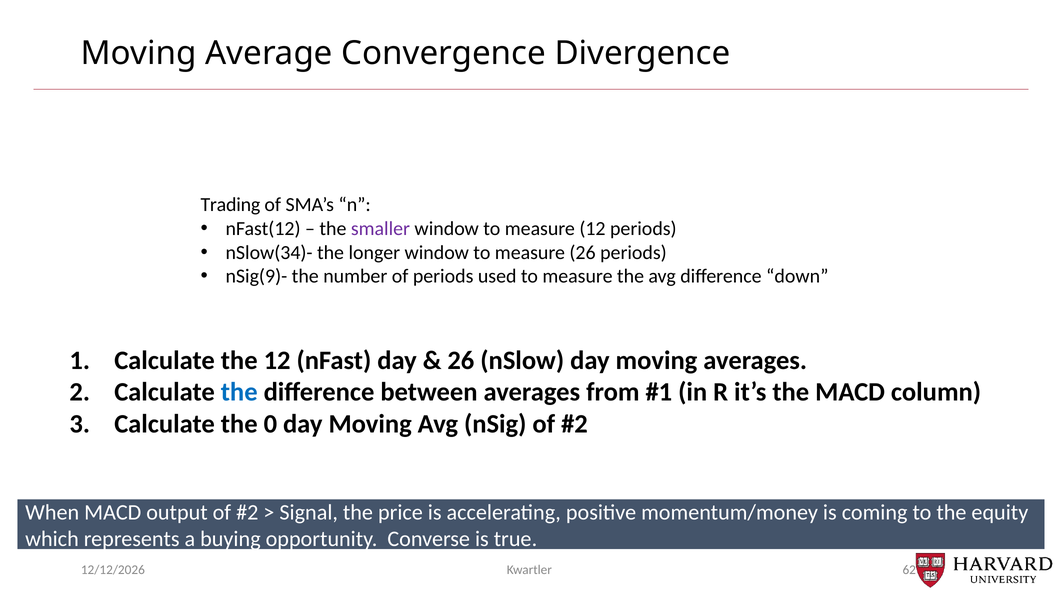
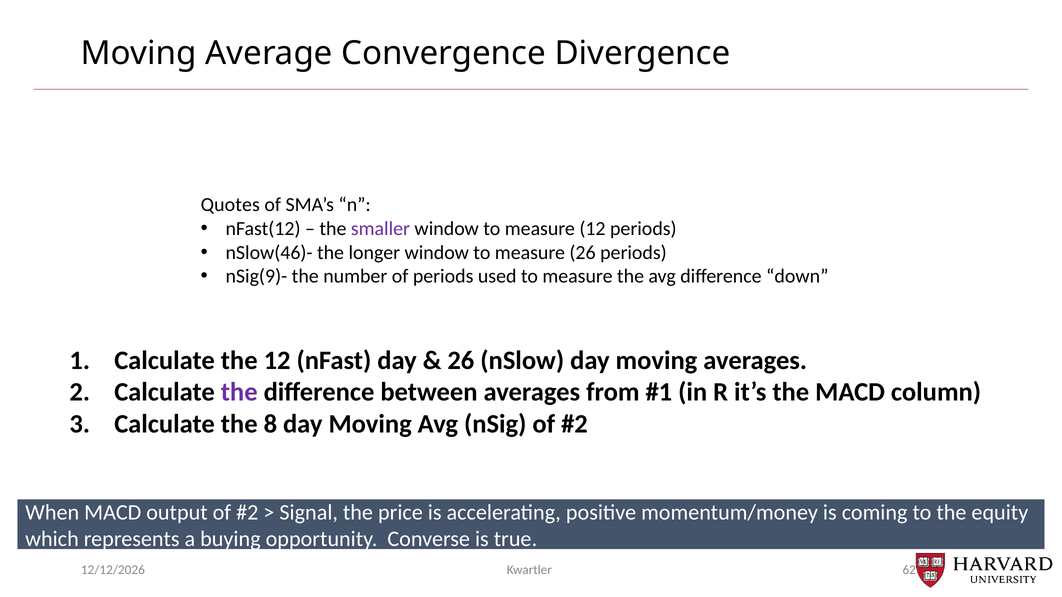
Trading: Trading -> Quotes (230, 205)
nSlow(34)-: nSlow(34)- -> nSlow(46)- (269, 253)
the colour: blue -> purple (239, 392)
0: 0 -> 8 (270, 424)
